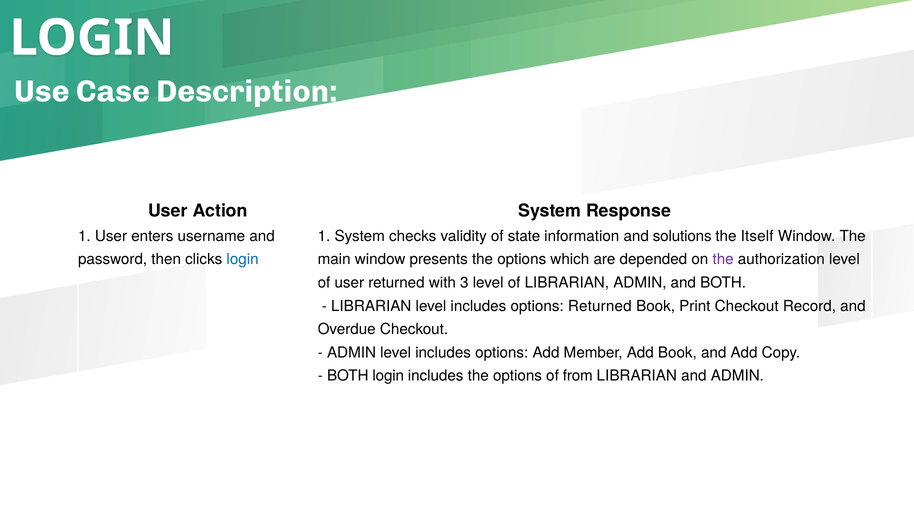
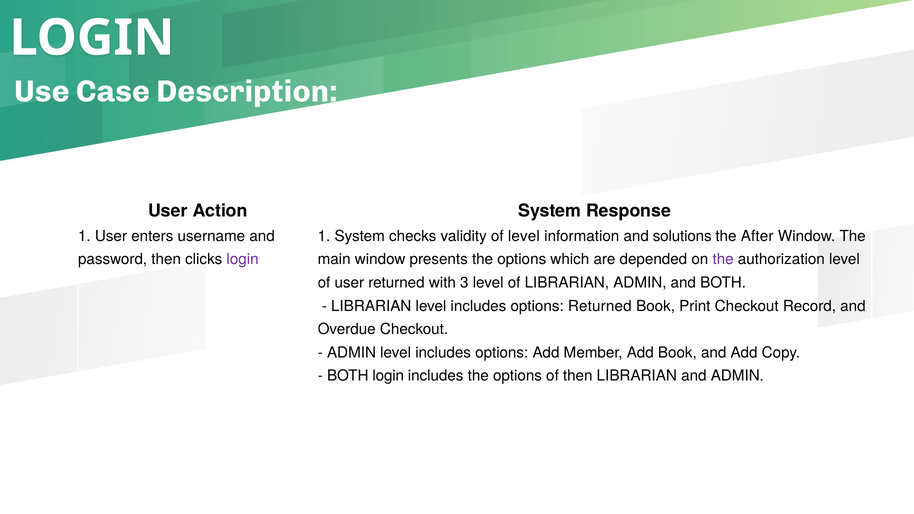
of state: state -> level (524, 236)
Itself: Itself -> After (757, 236)
login colour: blue -> purple (243, 259)
of from: from -> then (578, 376)
